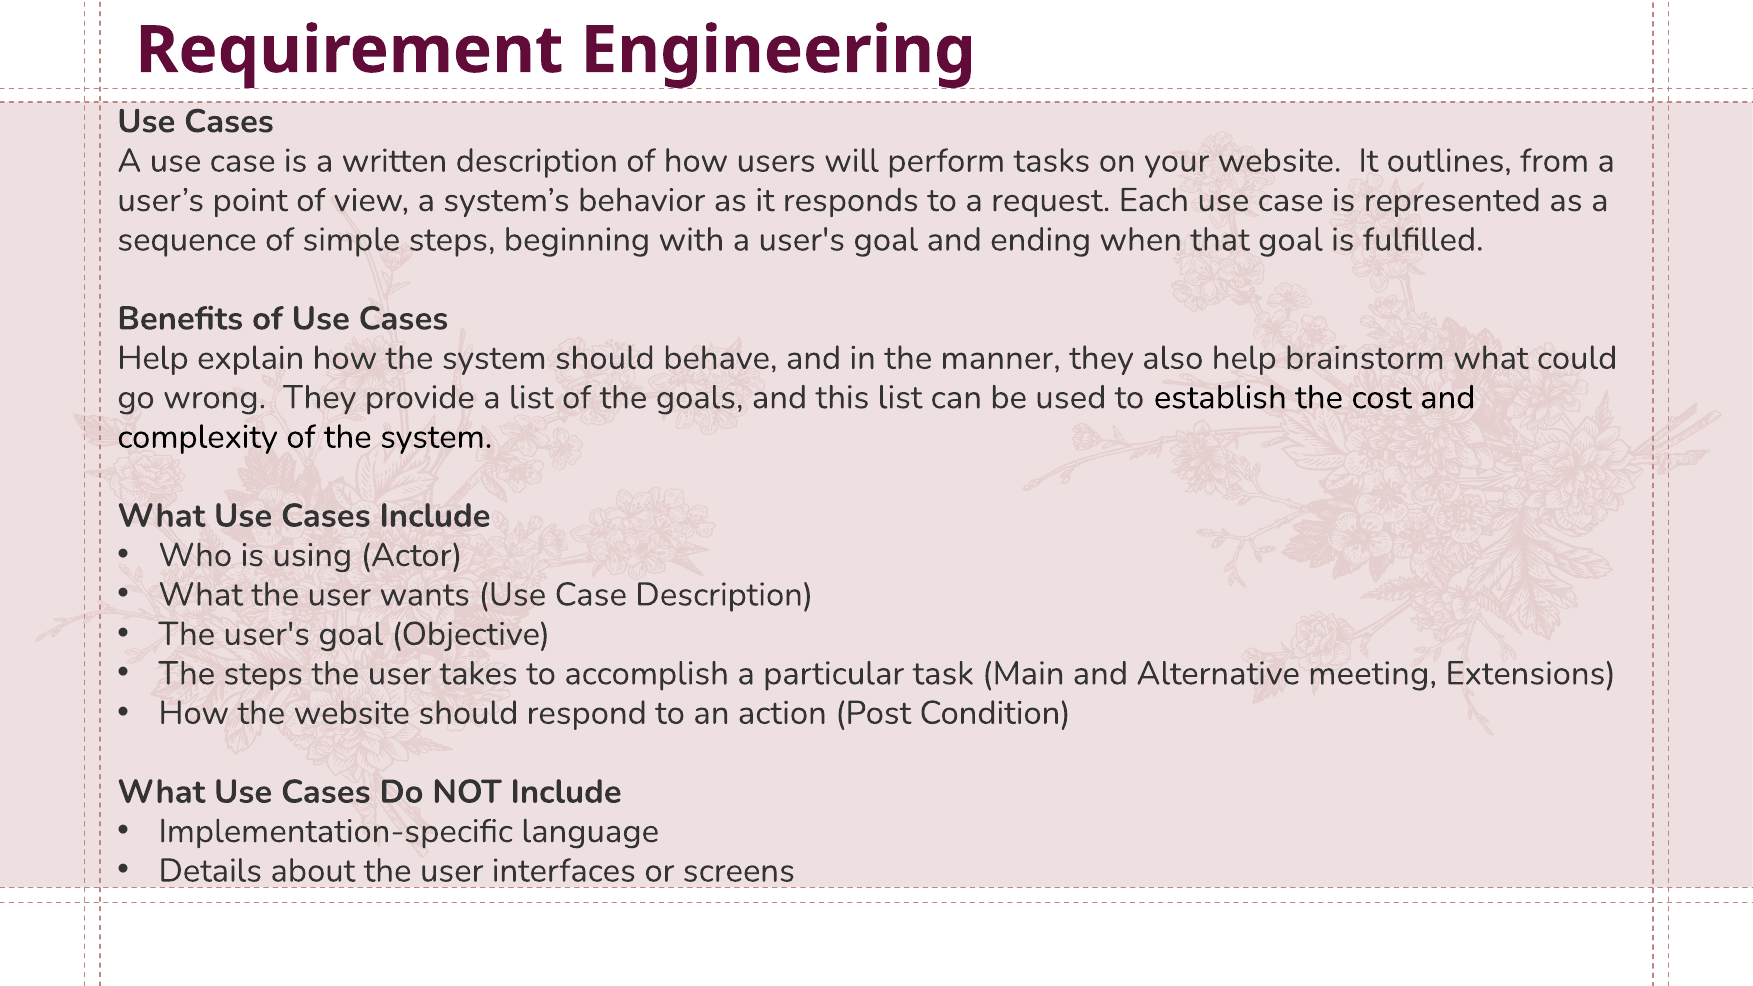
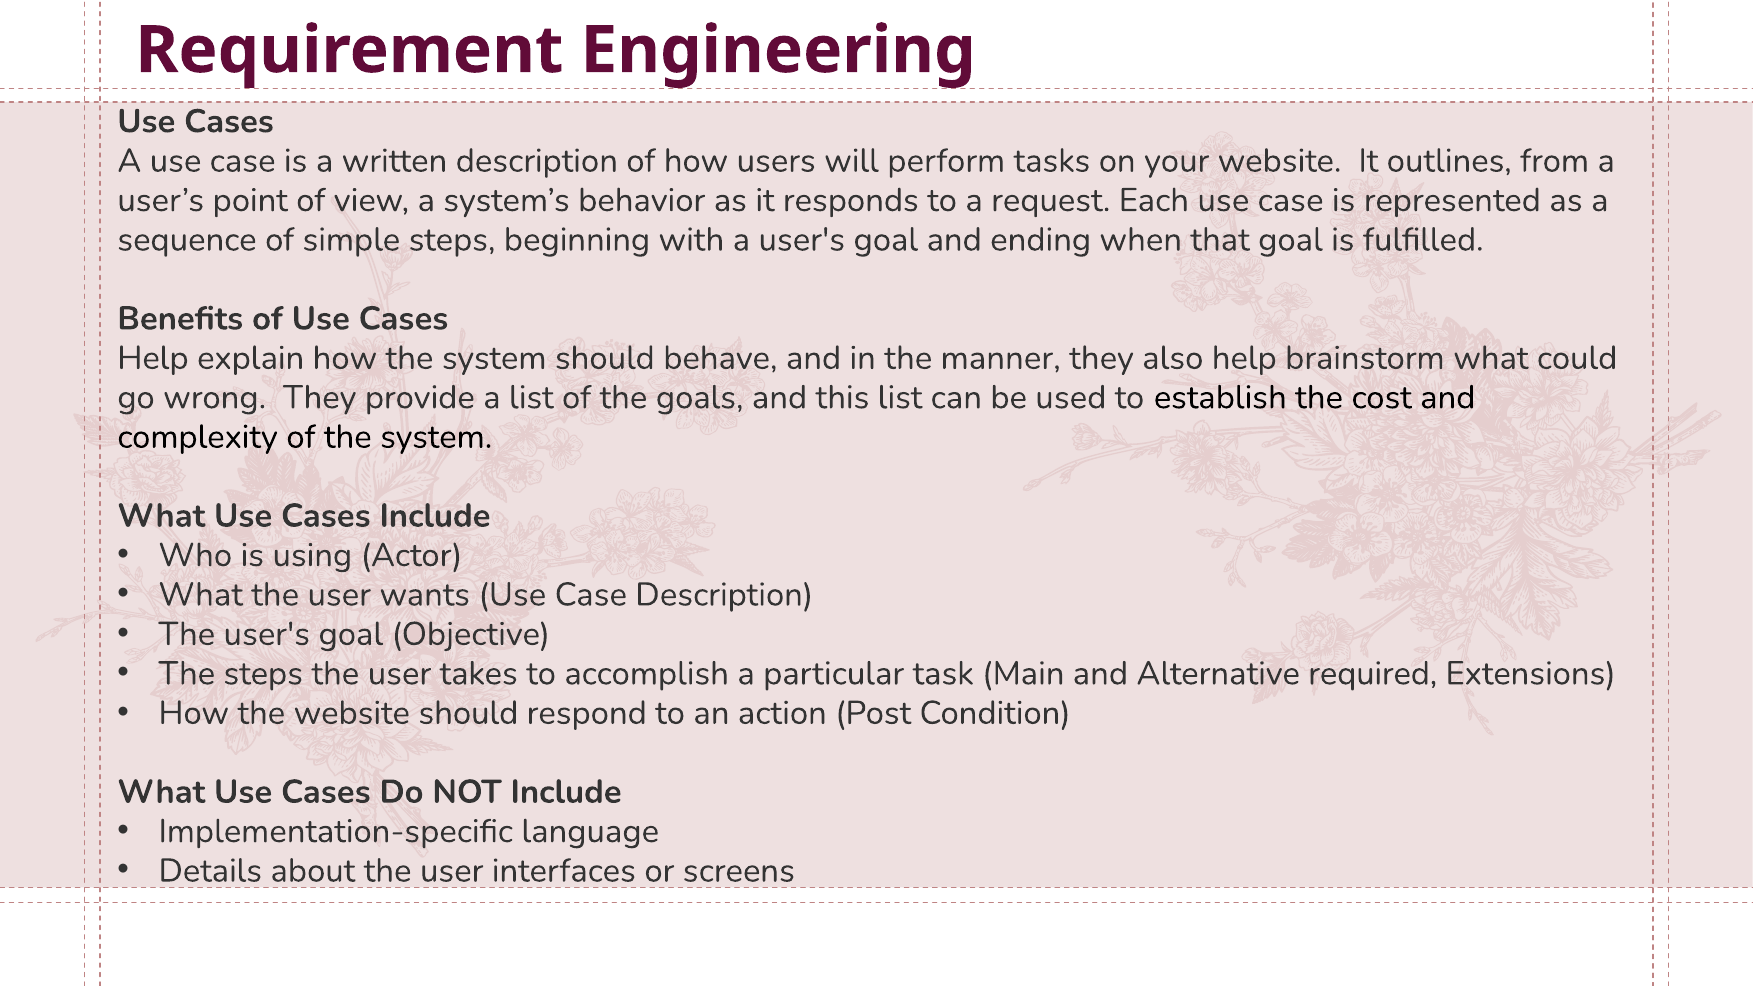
meeting: meeting -> required (1373, 674)
